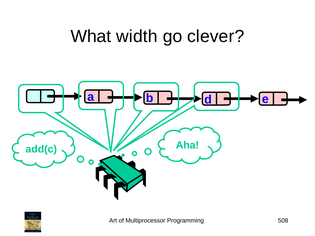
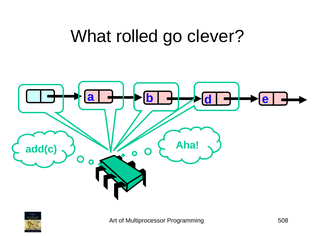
width: width -> rolled (137, 36)
